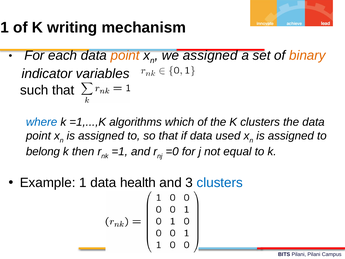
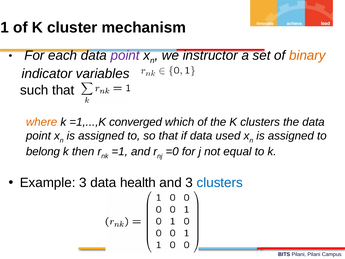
writing: writing -> cluster (72, 28)
point colour: orange -> purple (125, 55)
we assigned: assigned -> instructor (210, 55)
where colour: blue -> orange (42, 122)
algorithms: algorithms -> converged (136, 122)
Example 1: 1 -> 3 (83, 183)
